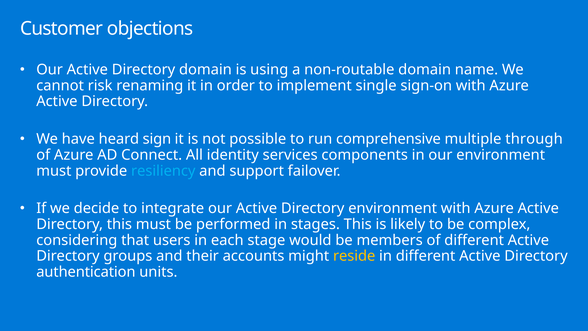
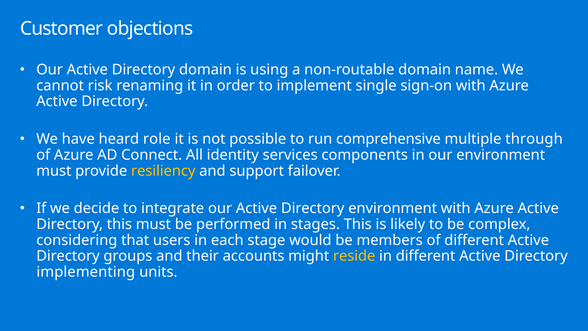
sign: sign -> role (157, 139)
resiliency colour: light blue -> yellow (163, 171)
authentication: authentication -> implementing (86, 272)
